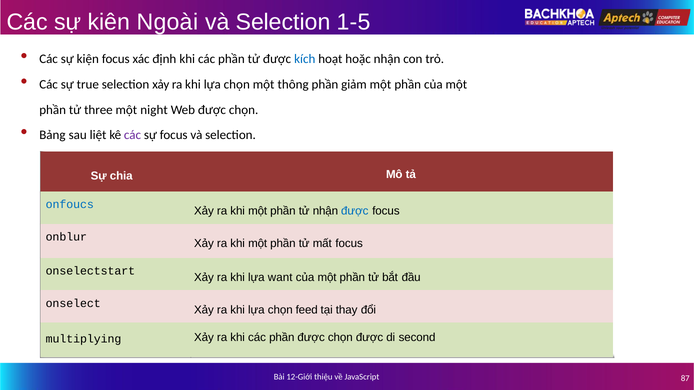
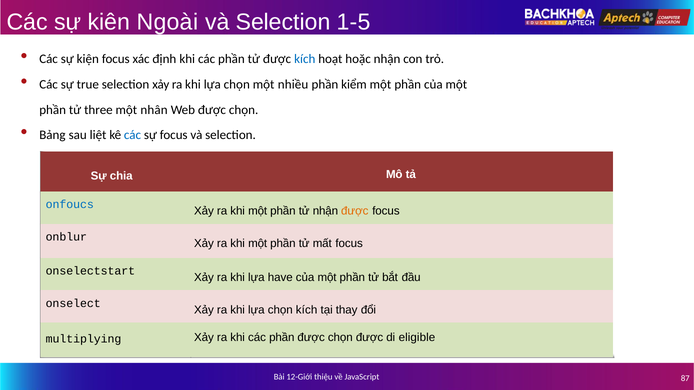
thông: thông -> nhiều (293, 84)
giảm: giảm -> kiểm (354, 84)
night: night -> nhân (154, 110)
các colour: purple -> blue (132, 135)
được colour: blue -> orange (355, 211)
want: want -> have (280, 278)
chọn feed: feed -> kích (307, 310)
second: second -> eligible (417, 338)
